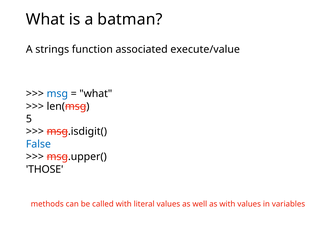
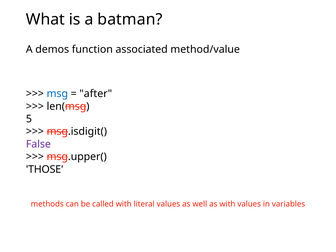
strings: strings -> demos (52, 49)
execute/value: execute/value -> method/value (205, 49)
what: what -> after (96, 94)
False colour: blue -> purple (38, 144)
